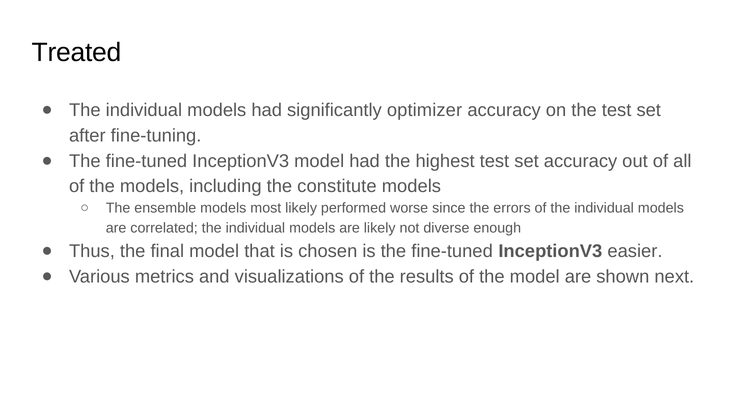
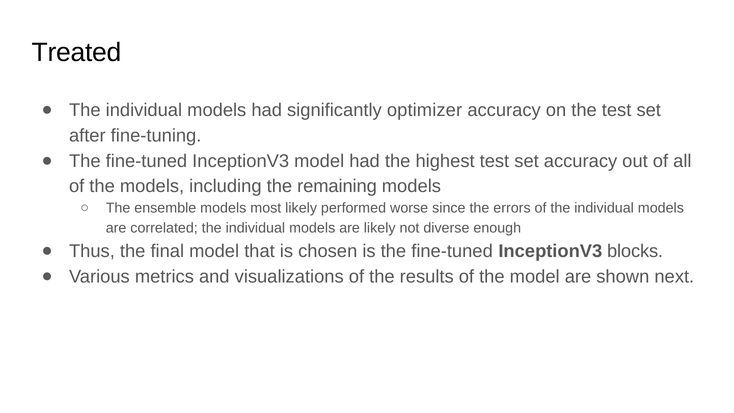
constitute: constitute -> remaining (337, 186)
easier: easier -> blocks (635, 251)
